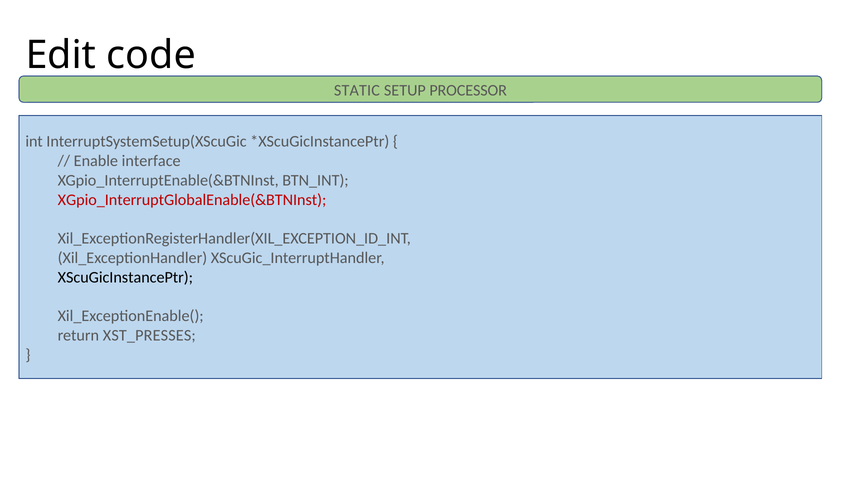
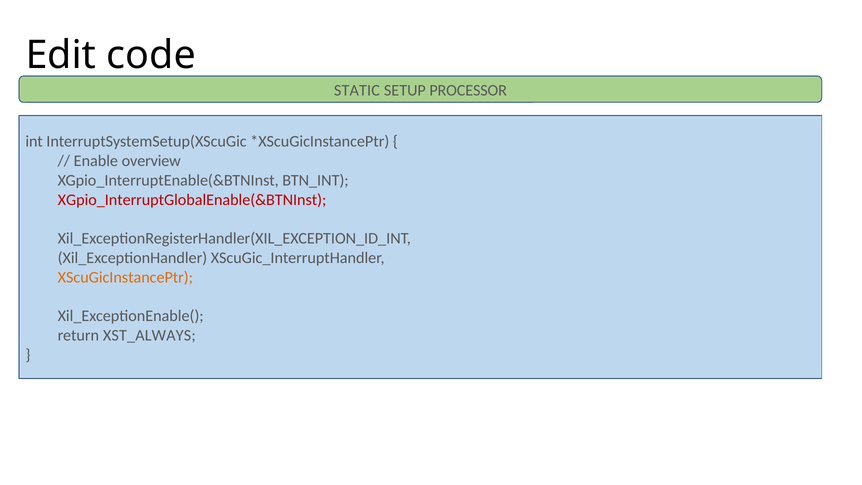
interface: interface -> overview (151, 161)
XScuGicInstancePtr colour: black -> orange (125, 277)
XST_PRESSES: XST_PRESSES -> XST_ALWAYS (149, 335)
